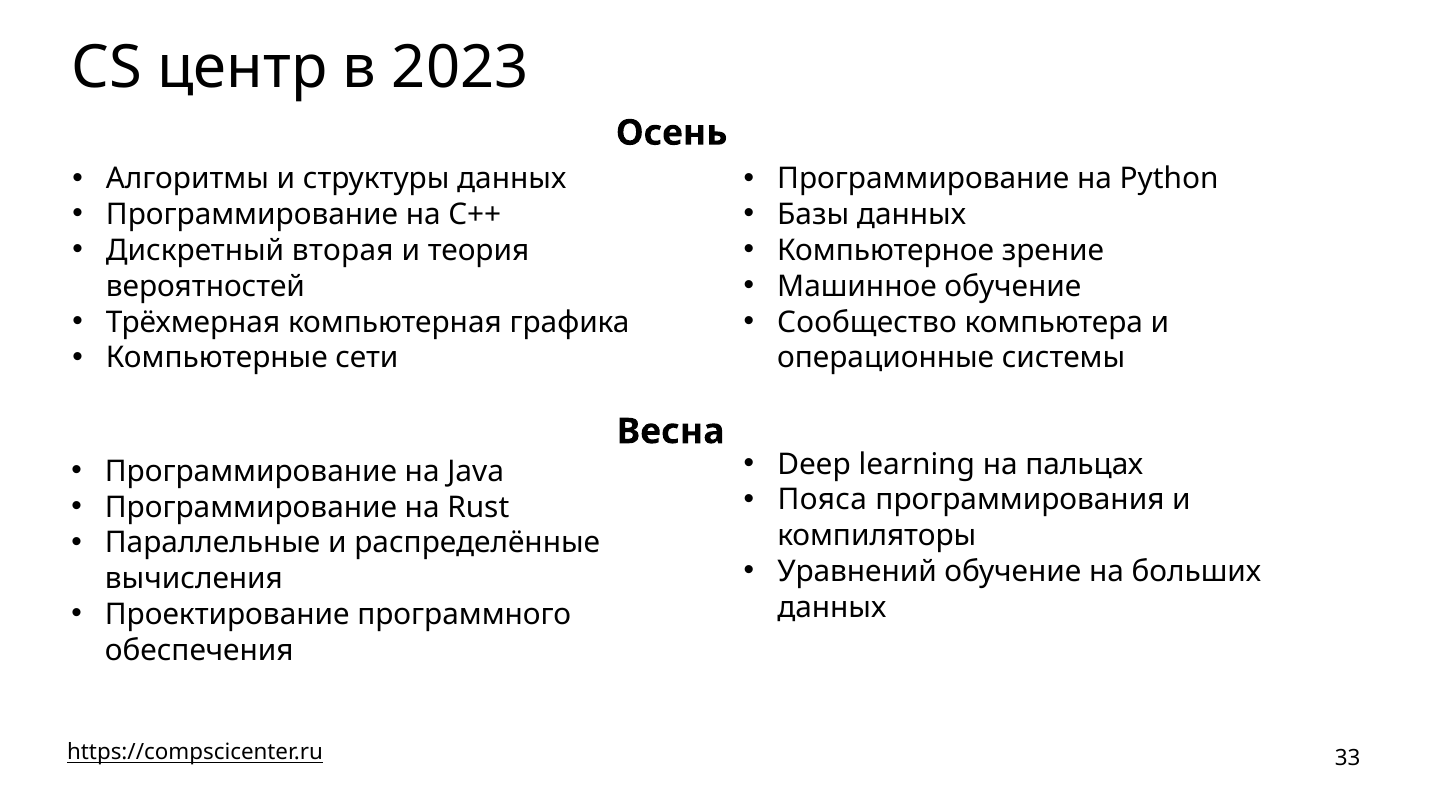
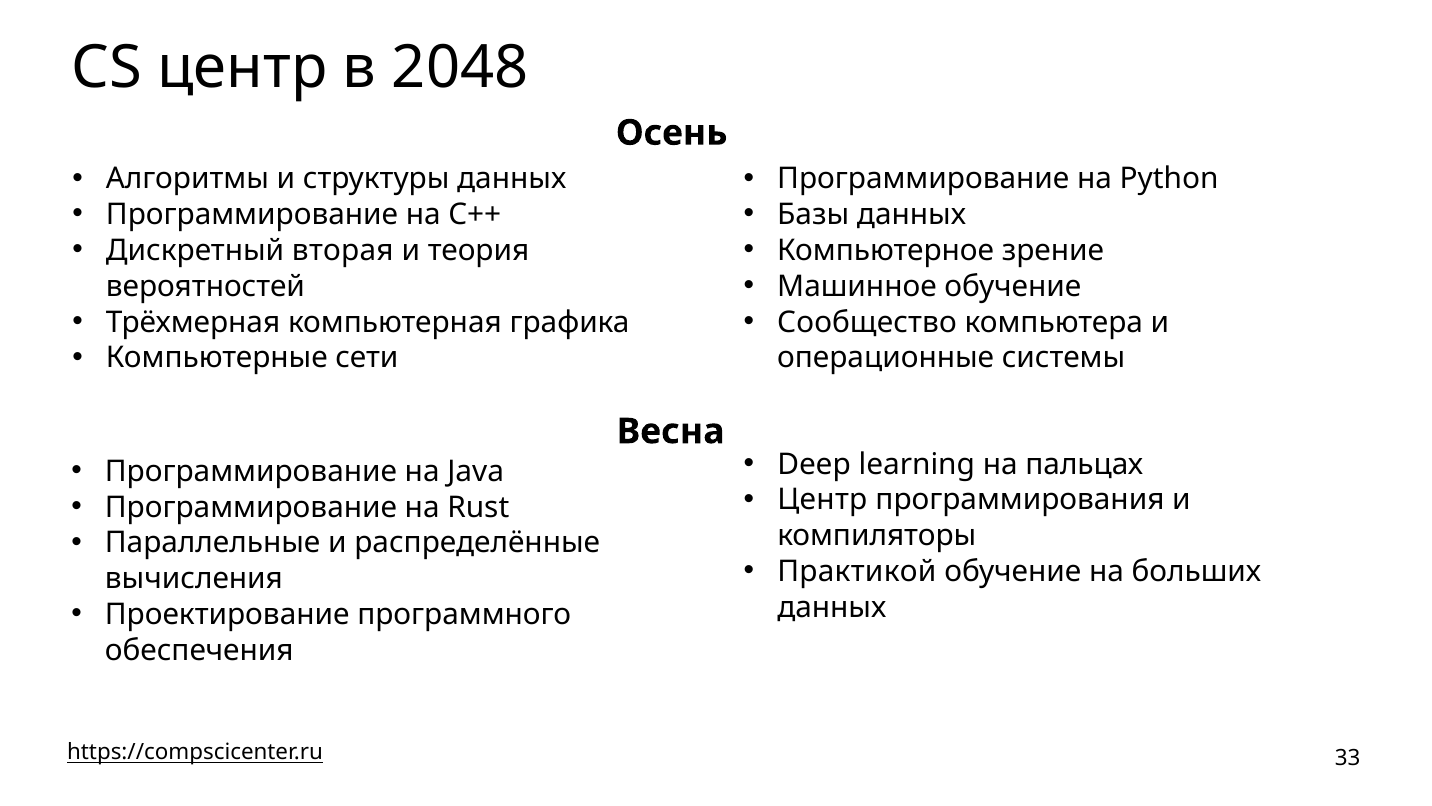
2023: 2023 -> 2048 (460, 67)
Пояса: Пояса -> Центр (822, 500)
Уравнений: Уравнений -> Практикой (857, 571)
